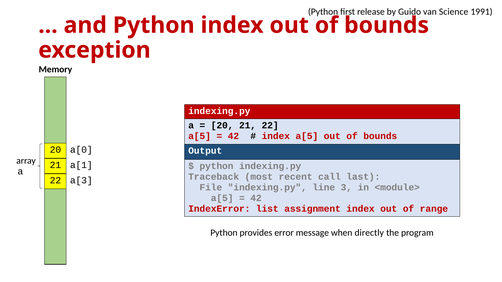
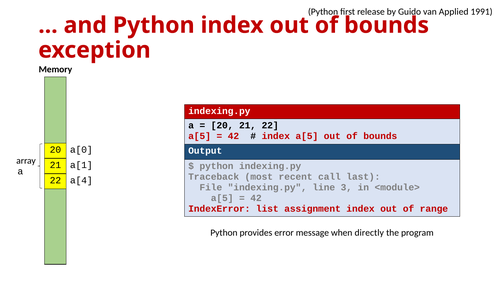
Science: Science -> Applied (454, 12)
a[3: a[3 -> a[4 (81, 180)
